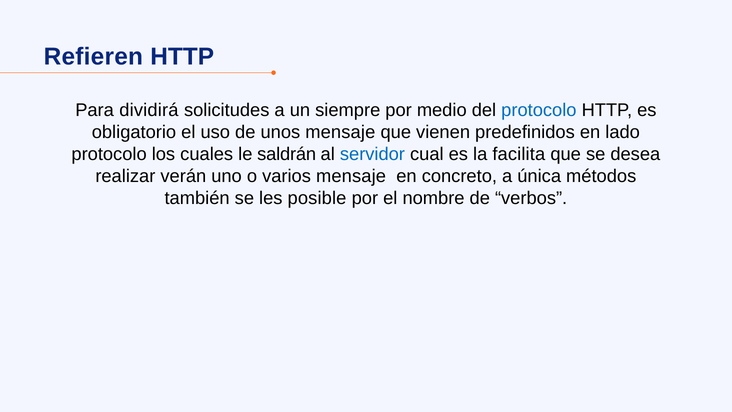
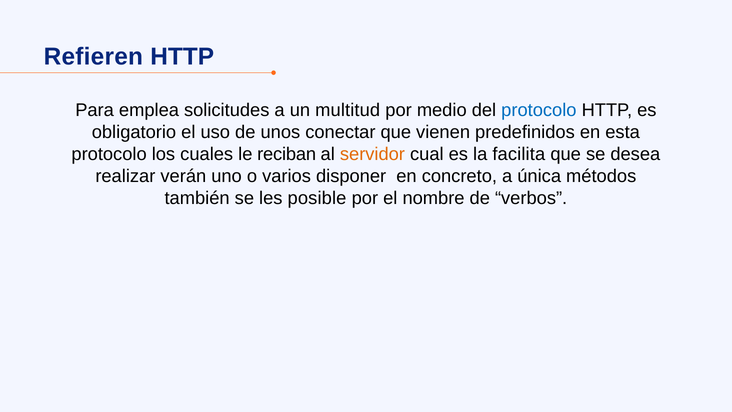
dividirá: dividirá -> emplea (149, 110)
siempre: siempre -> multitud (348, 110)
unos mensaje: mensaje -> conectar (340, 132)
lado: lado -> esta (623, 132)
saldrán: saldrán -> reciban (287, 154)
servidor colour: blue -> orange (372, 154)
varios mensaje: mensaje -> disponer (351, 176)
